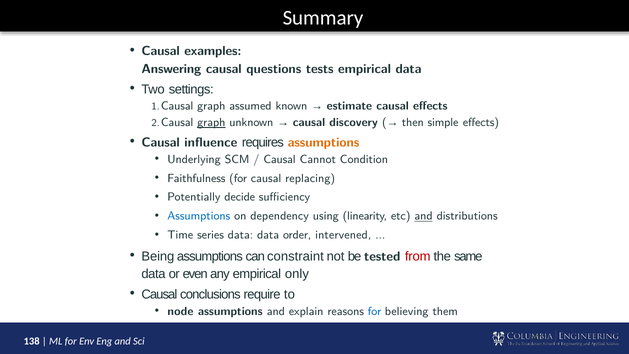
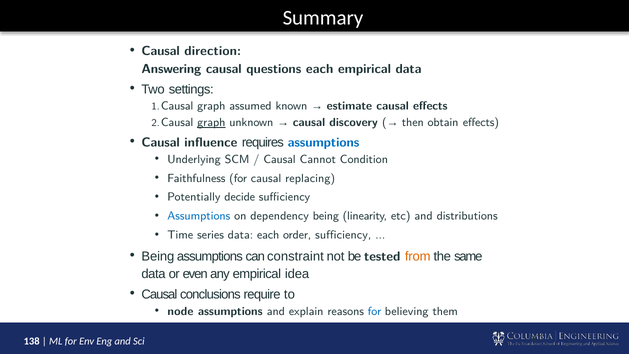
examples: examples -> direction (213, 51)
questions tests: tests -> each (320, 69)
simple: simple -> obtain (443, 122)
assumptions colour: orange -> blue (323, 142)
dependency using: using -> being (326, 216)
and underline: present -> none (424, 216)
data data: data -> each (268, 235)
order intervened: intervened -> sufficiency (343, 235)
from colour: red -> orange (418, 256)
only: only -> idea (297, 274)
